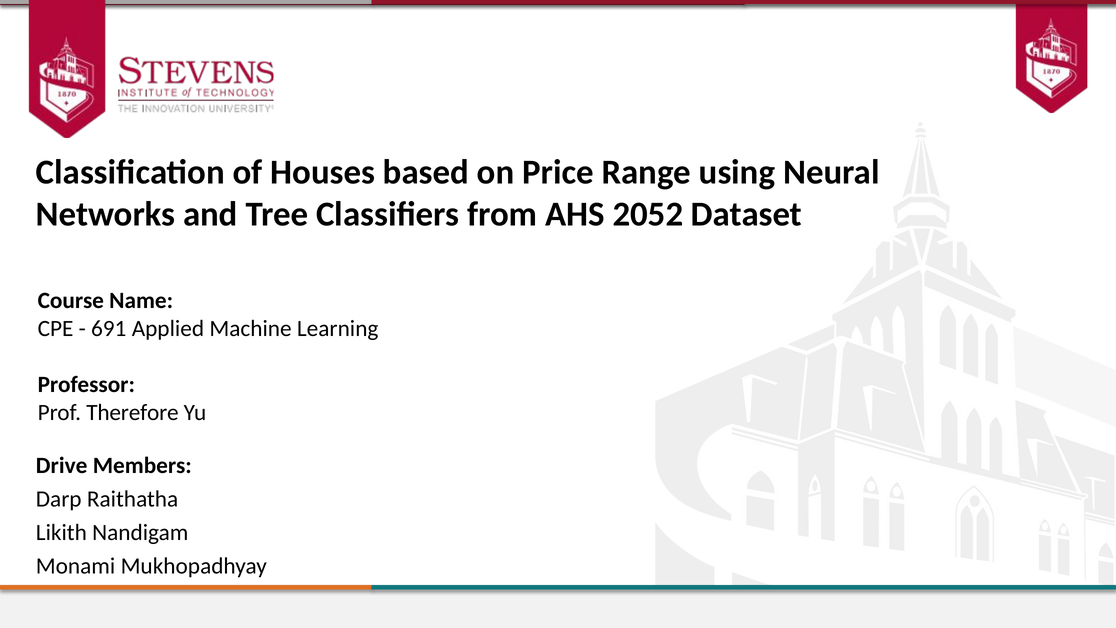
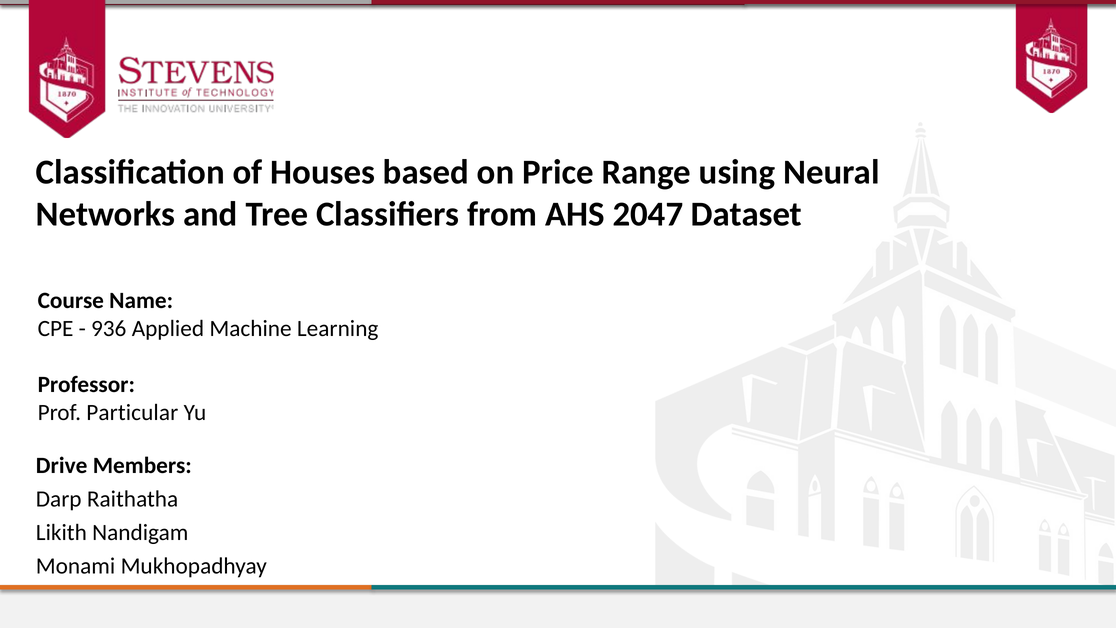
2052: 2052 -> 2047 (648, 214)
691: 691 -> 936 (109, 329)
Therefore: Therefore -> Particular (132, 412)
